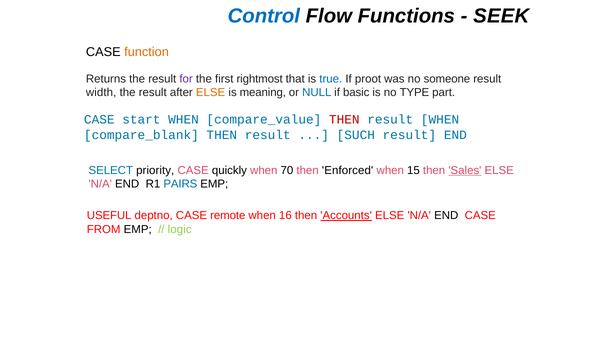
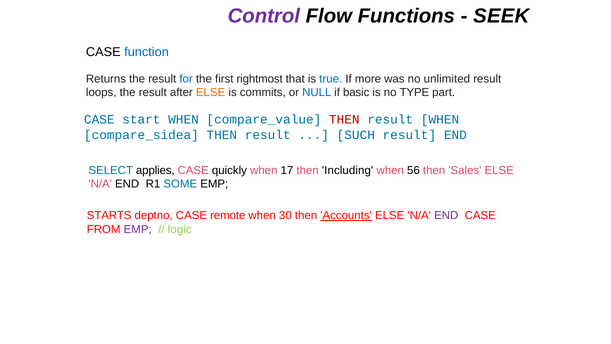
Control colour: blue -> purple (264, 16)
function colour: orange -> blue (147, 52)
for colour: purple -> blue (186, 79)
proot: proot -> more (368, 79)
someone: someone -> unlimited (447, 79)
width: width -> loops (101, 92)
meaning: meaning -> commits (263, 92)
compare_blank: compare_blank -> compare_sidea (141, 135)
priority: priority -> applies (155, 170)
70: 70 -> 17 (287, 170)
Enforced: Enforced -> Including (348, 170)
15: 15 -> 56 (413, 170)
Sales underline: present -> none (465, 170)
PAIRS: PAIRS -> SOME (180, 184)
USEFUL: USEFUL -> STARTS (109, 215)
16: 16 -> 30 (285, 215)
END colour: black -> purple (446, 215)
EMP colour: black -> purple (138, 229)
